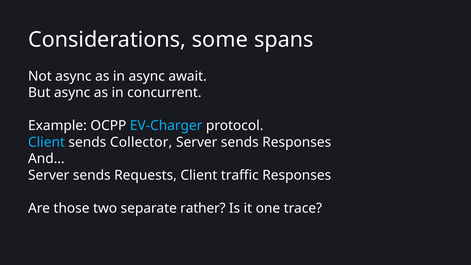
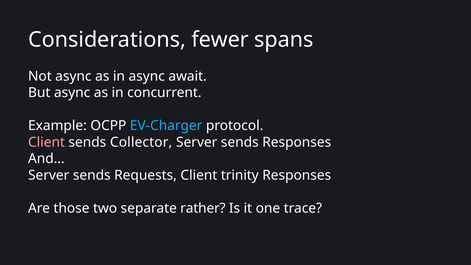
some: some -> fewer (220, 40)
Client colour: light blue -> pink (46, 142)
traffic: traffic -> trinity (240, 175)
